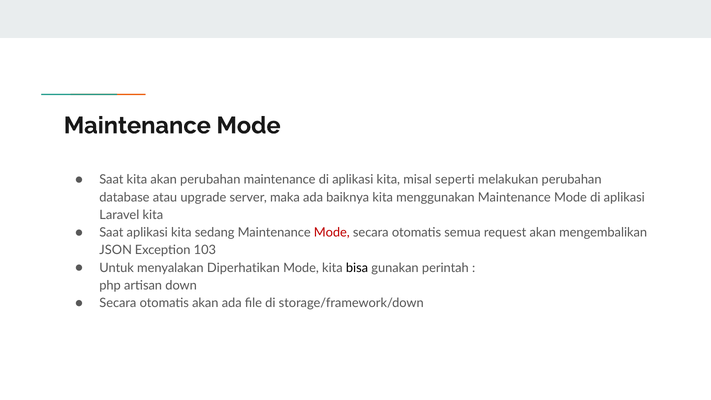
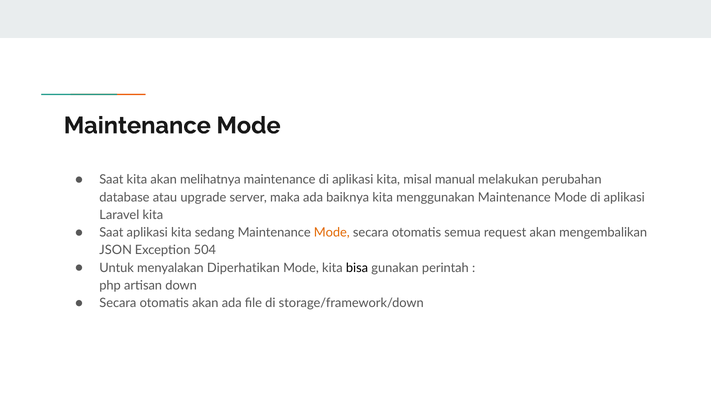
akan perubahan: perubahan -> melihatnya (210, 180)
seperti: seperti -> manual (455, 180)
Mode colour: red -> orange (332, 233)
103: 103 -> 504 (205, 250)
